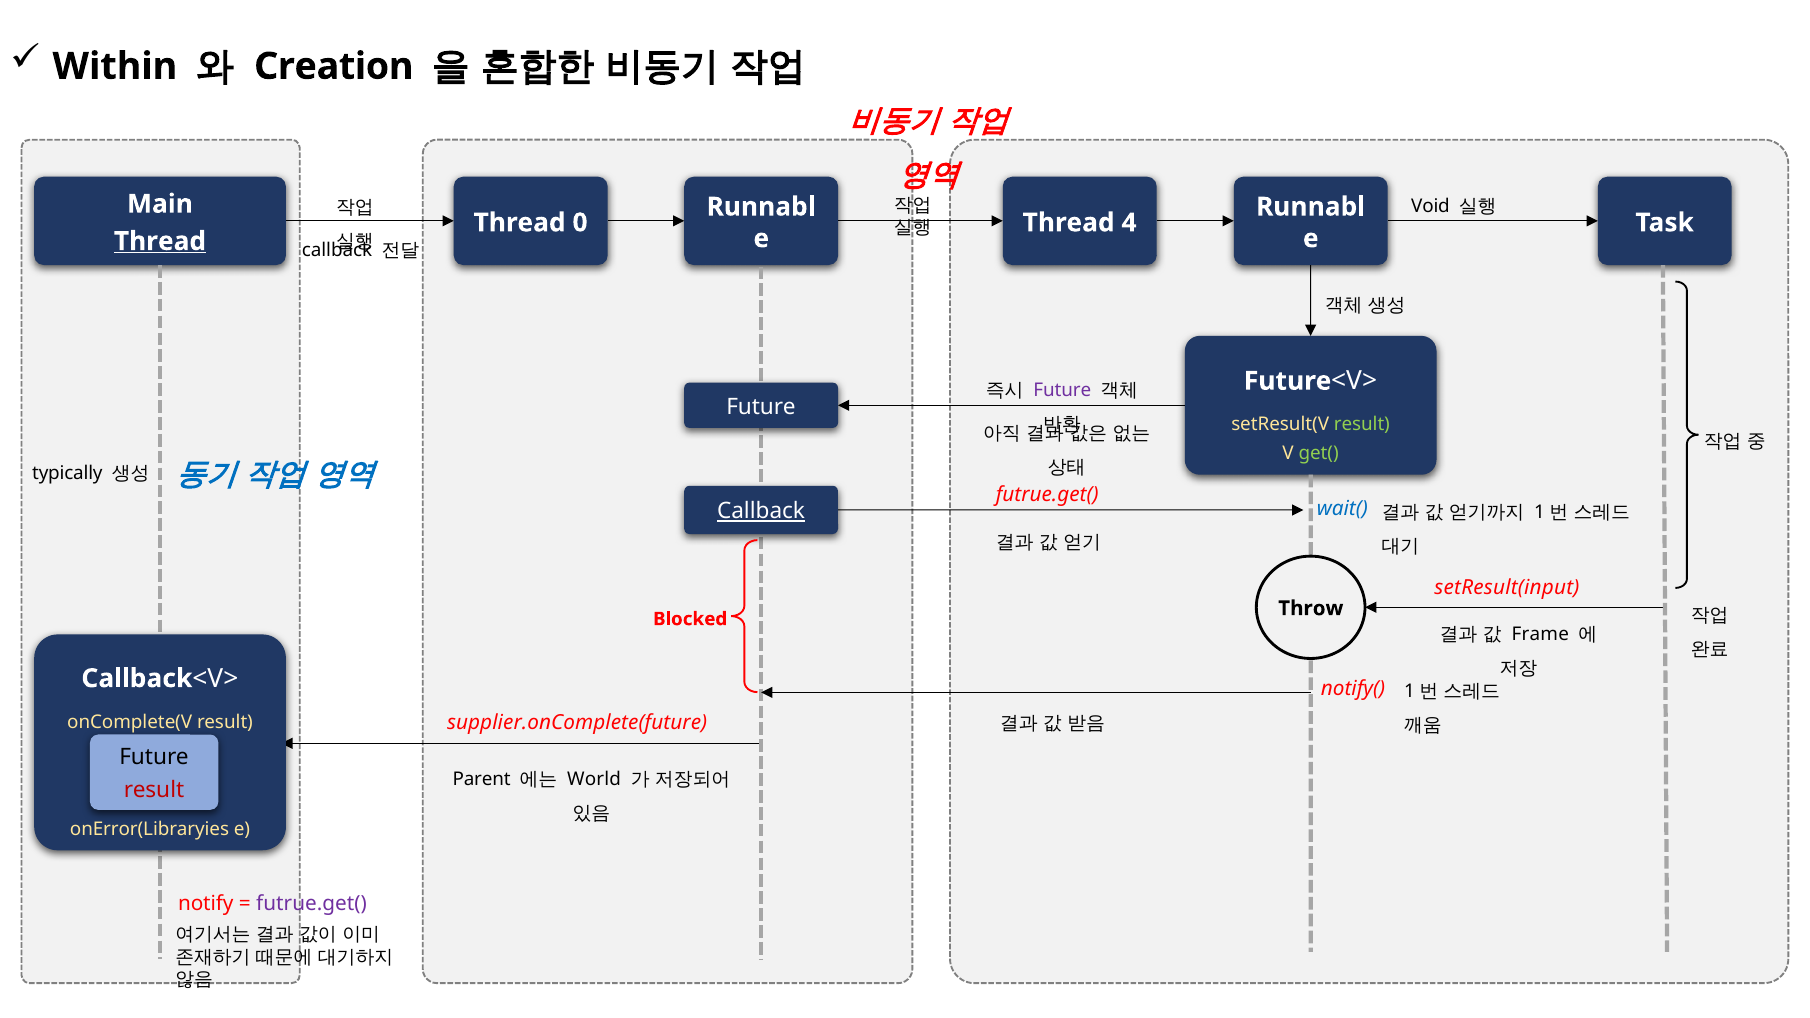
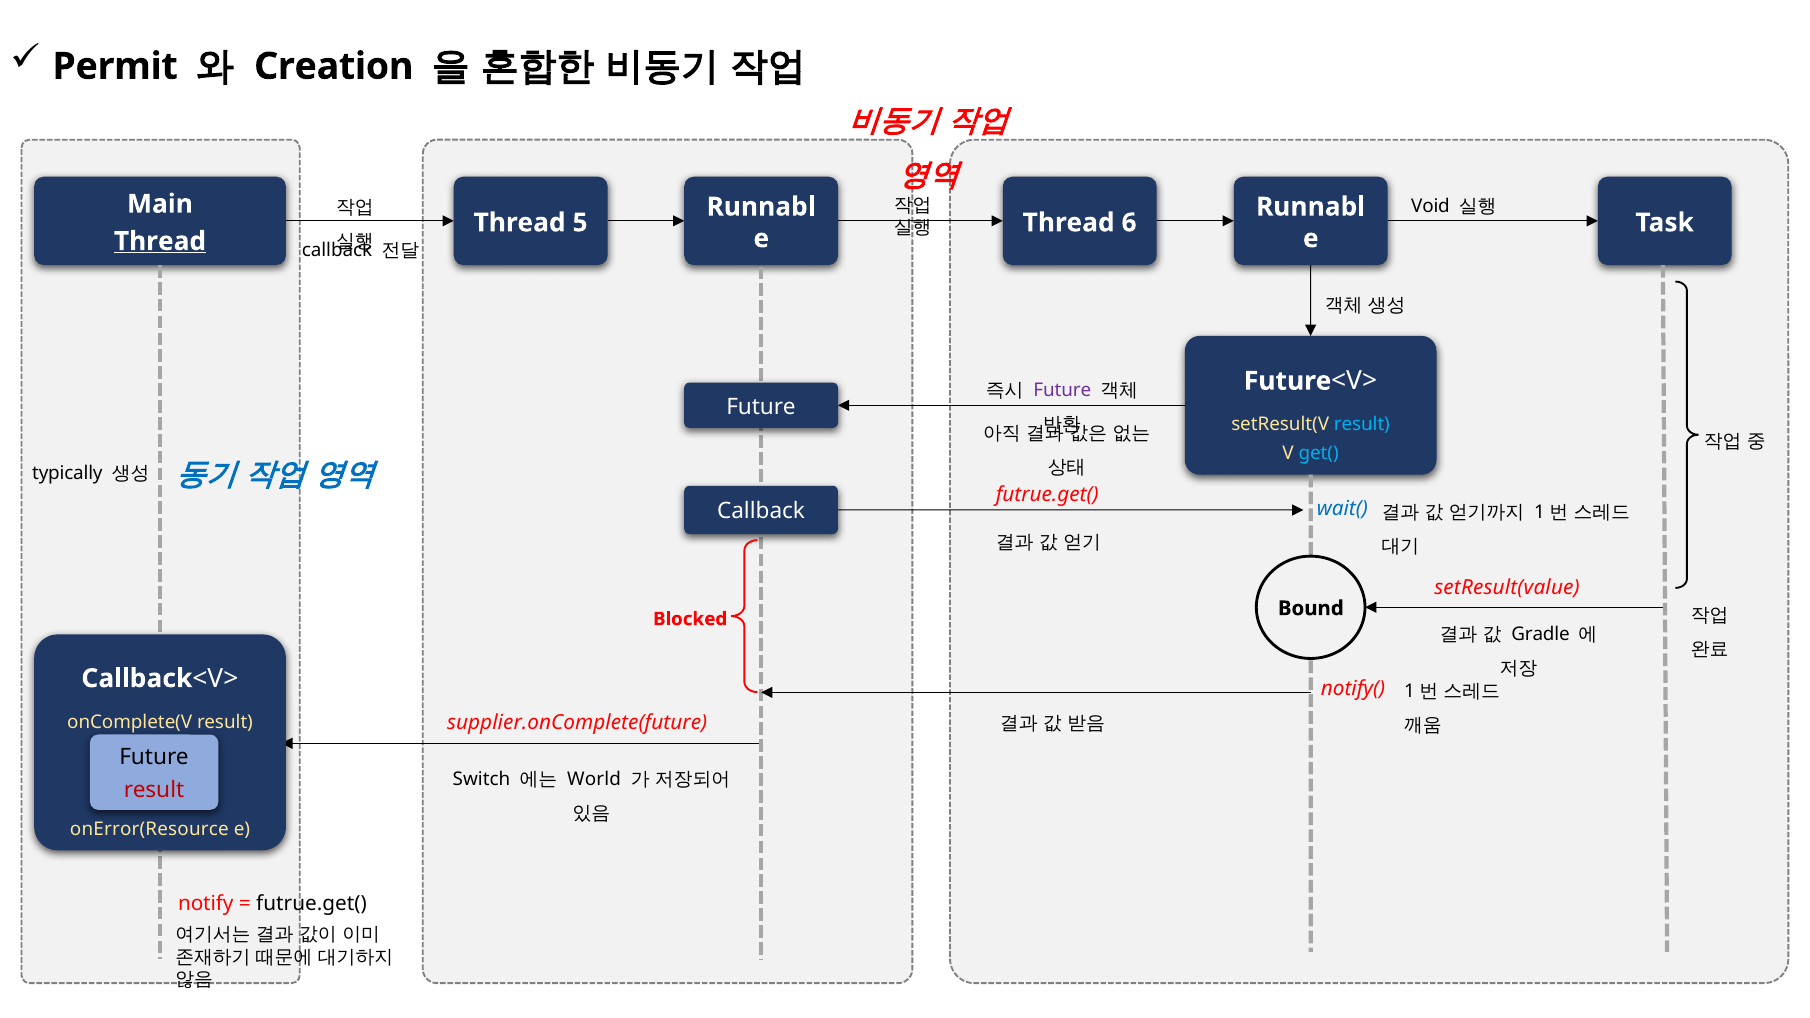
Within: Within -> Permit (115, 66)
0: 0 -> 5 (580, 223)
4: 4 -> 6 (1129, 223)
result colour: light green -> light blue (1362, 425)
get( colour: light green -> light blue (1319, 453)
Callback underline: present -> none (761, 511)
setResult(input: setResult(input -> setResult(value (1507, 588)
Throw: Throw -> Bound (1311, 608)
Frame: Frame -> Gradle (1541, 635)
Parent: Parent -> Switch (481, 780)
onError(Libraryies: onError(Libraryies -> onError(Resource (149, 830)
futrue.get( colour: purple -> black (312, 903)
